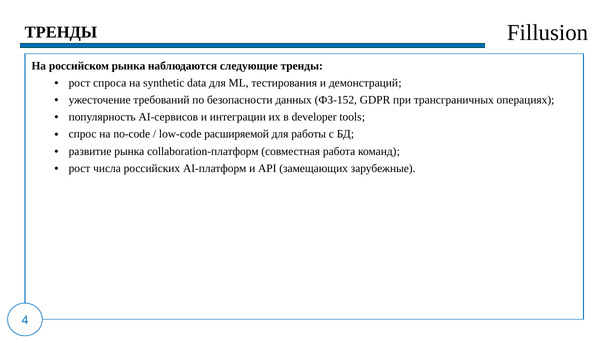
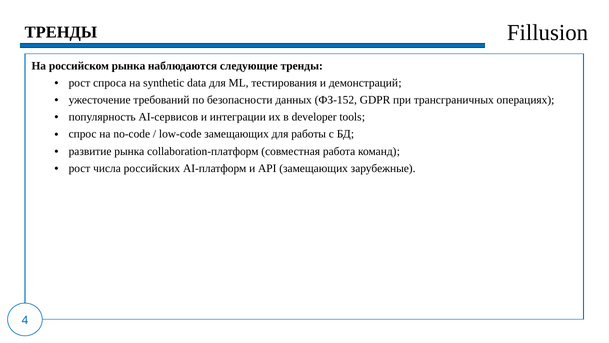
low-code расширяемой: расширяемой -> замещающих (237, 134)
